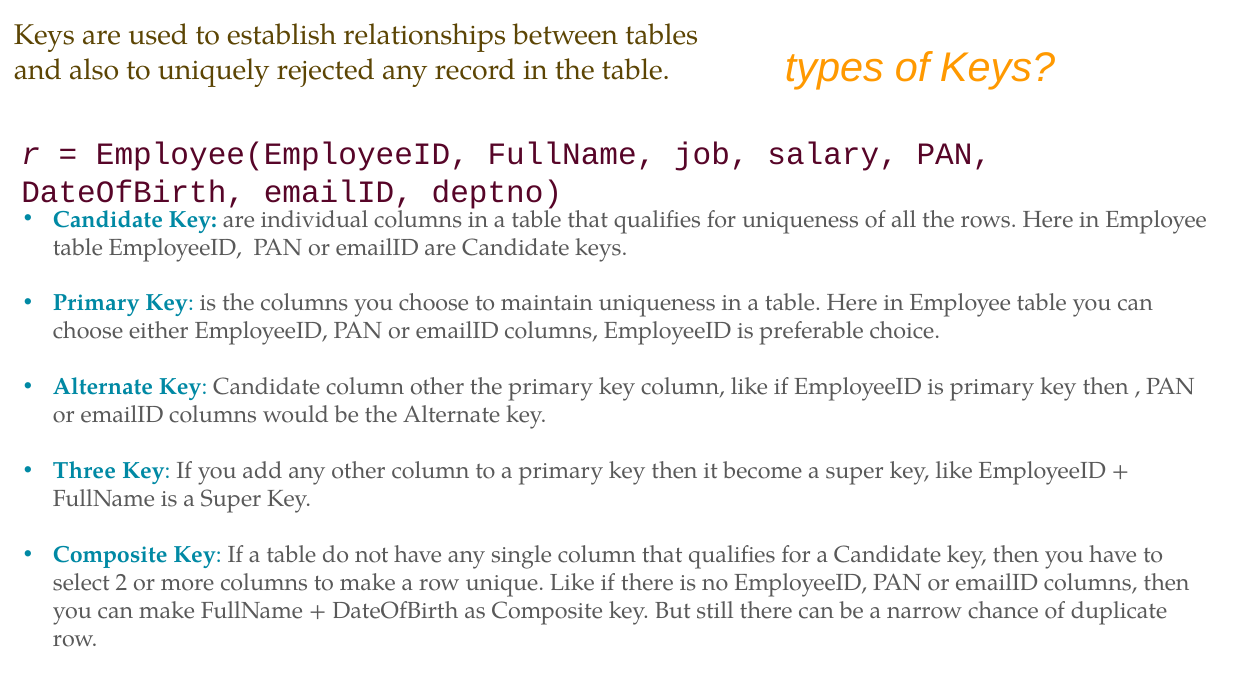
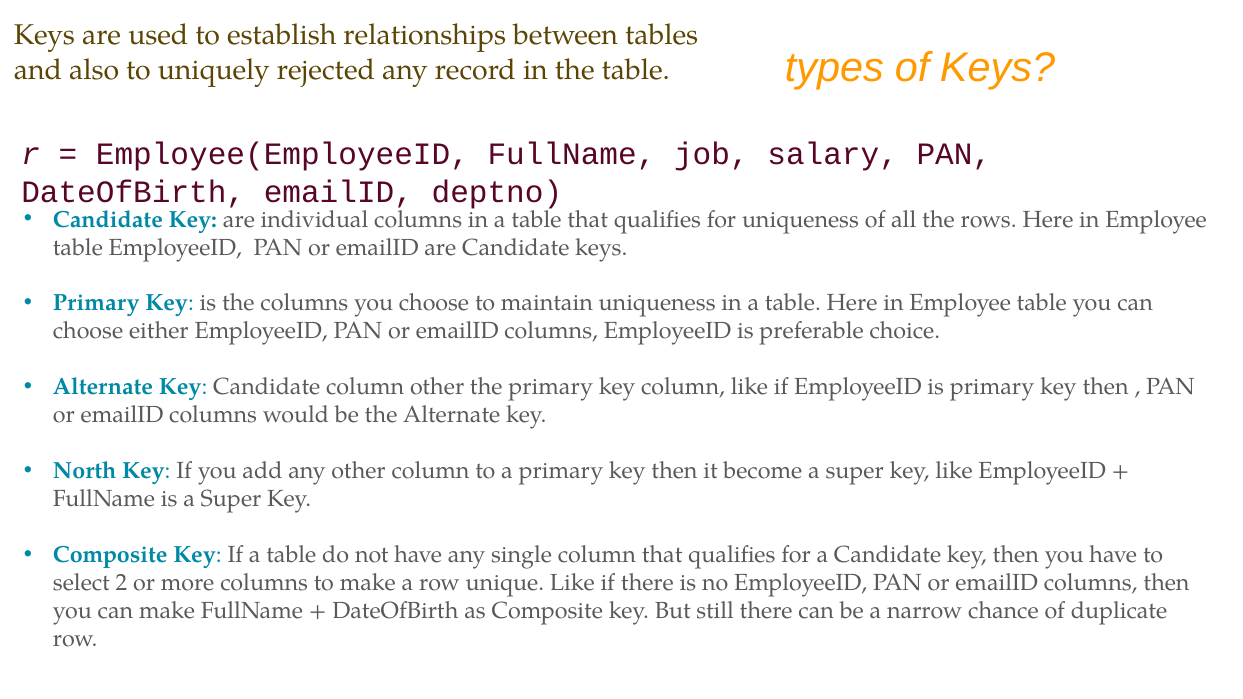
Three: Three -> North (85, 471)
